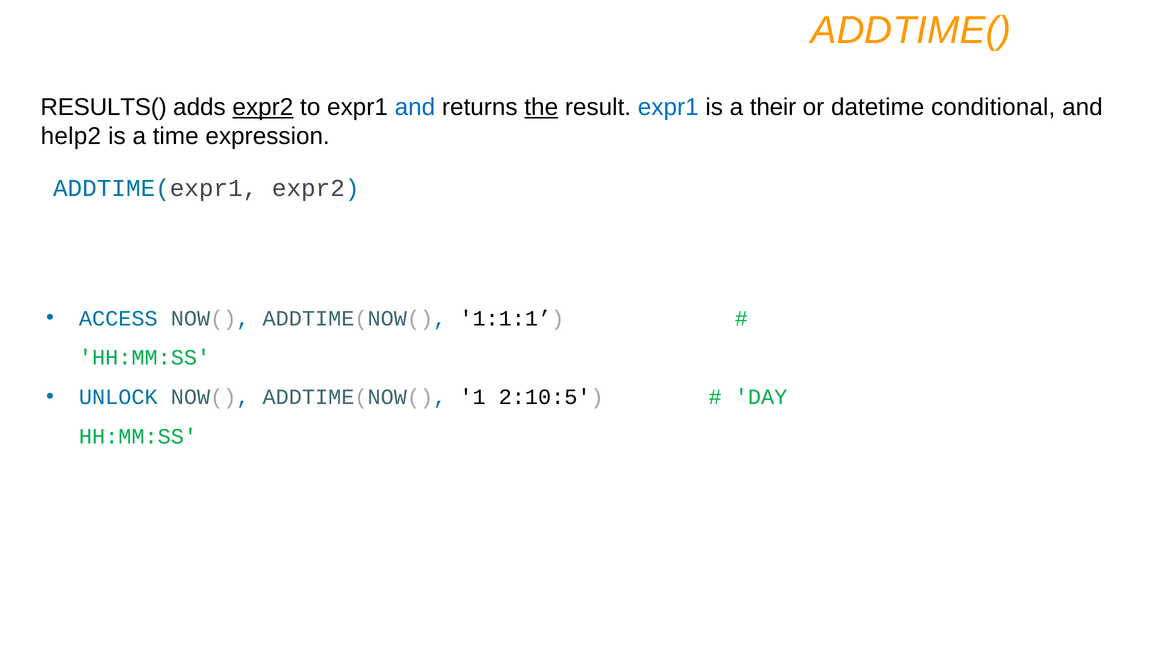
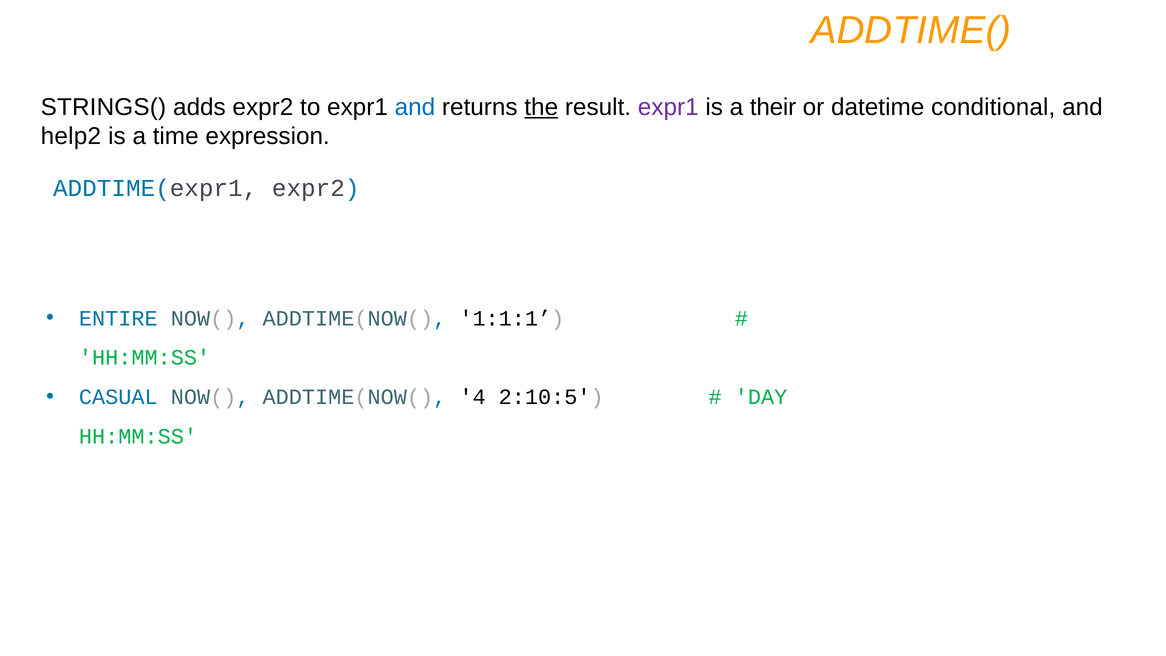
RESULTS(: RESULTS( -> STRINGS( (103, 107)
expr2 underline: present -> none (263, 107)
expr1 colour: blue -> purple (668, 107)
ACCESS: ACCESS -> ENTIRE (118, 318)
UNLOCK: UNLOCK -> CASUAL (118, 397)
1: 1 -> 4 (473, 397)
